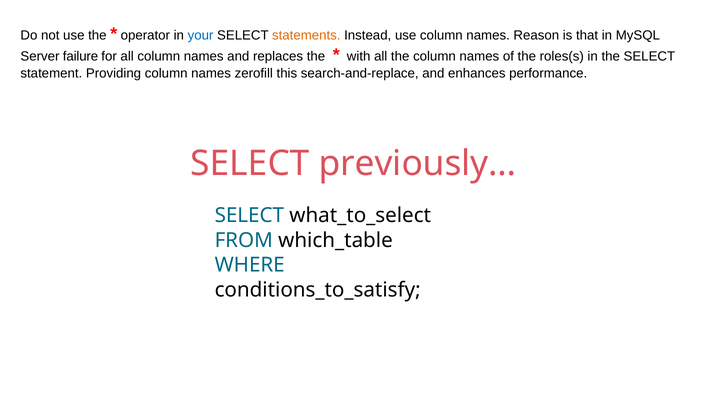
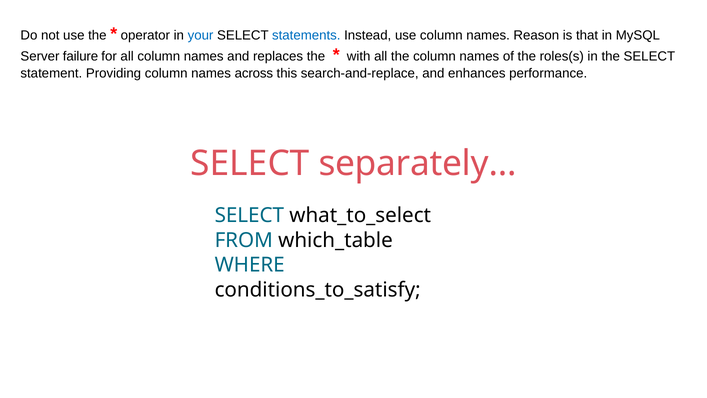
statements colour: orange -> blue (306, 35)
zerofill: zerofill -> across (254, 73)
previously…: previously… -> separately… (418, 163)
